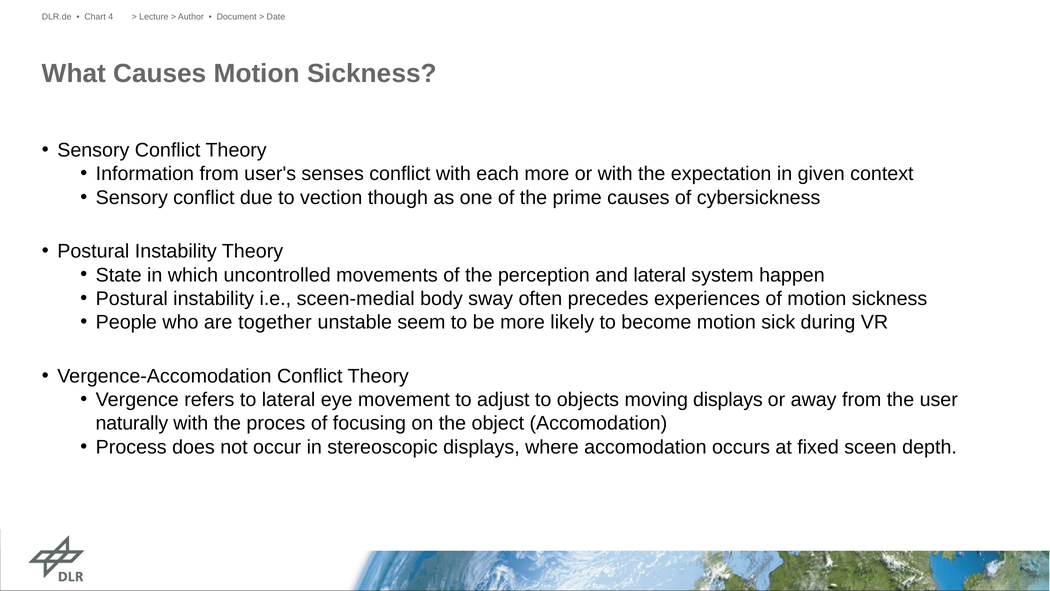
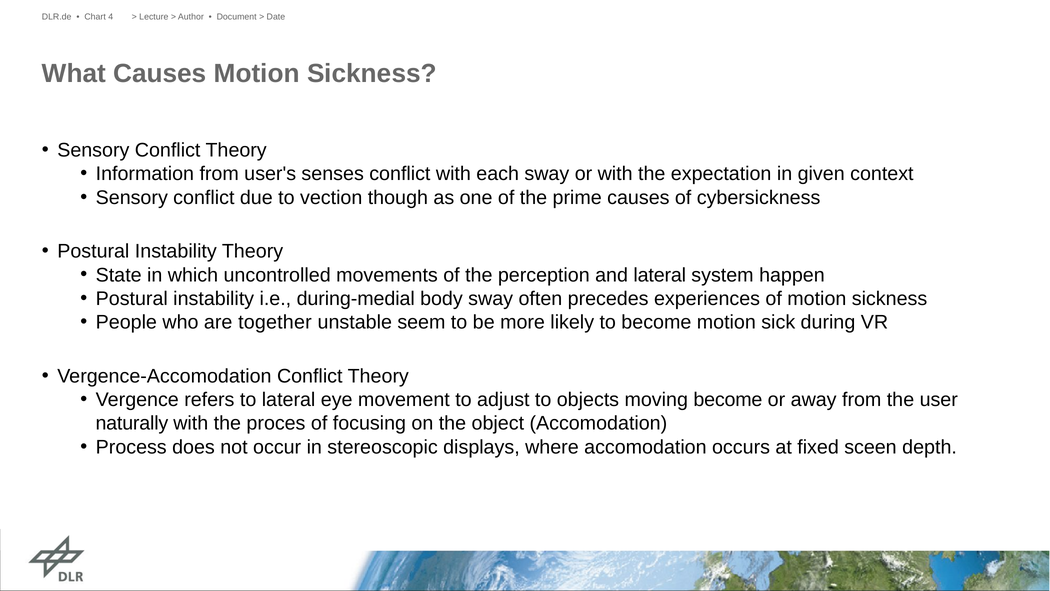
each more: more -> sway (547, 174)
sceen-medial: sceen-medial -> during-medial (356, 298)
moving displays: displays -> become (728, 400)
